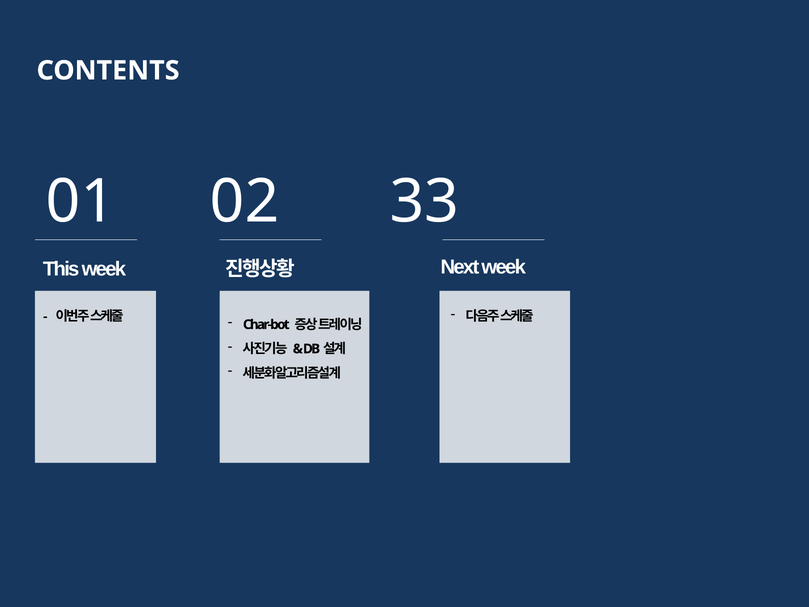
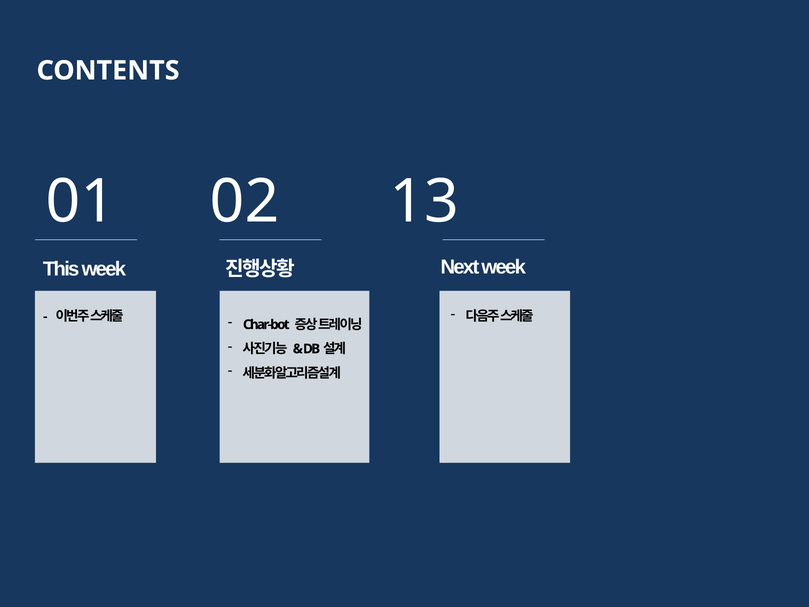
33: 33 -> 13 (424, 201)
